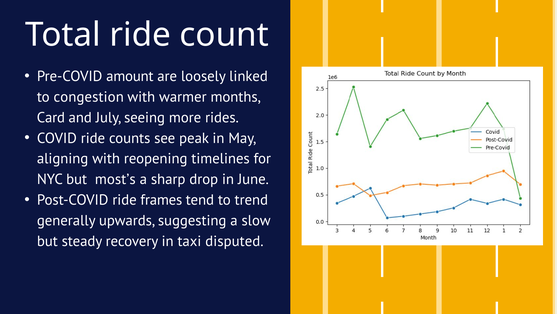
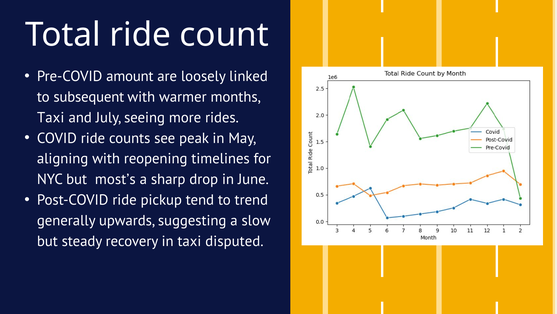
congestion: congestion -> subsequent (89, 97)
Card: Card -> Taxi (51, 117)
frames: frames -> pickup (161, 200)
